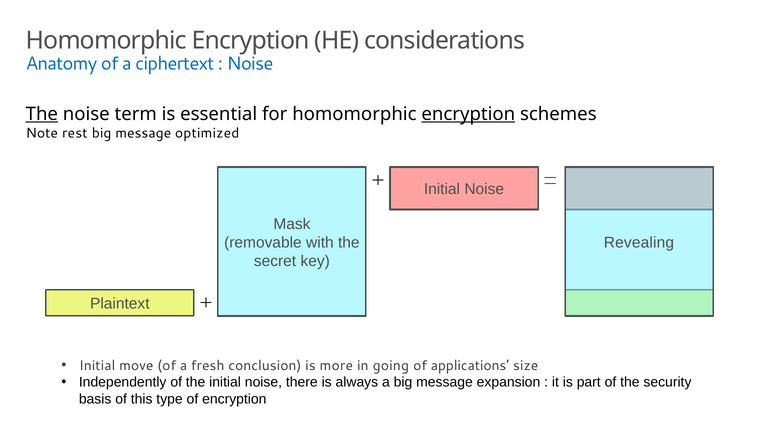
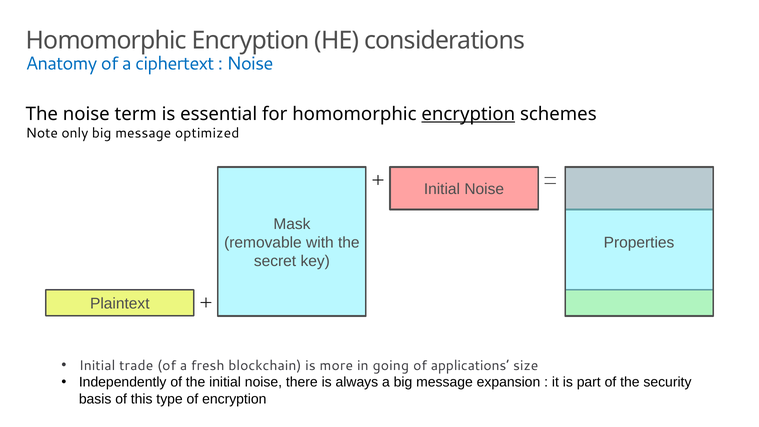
The underline: present -> none (42, 114)
rest: rest -> only (75, 133)
Revealing: Revealing -> Properties (639, 243)
move: move -> trade (136, 365)
conclusion: conclusion -> blockchain (265, 365)
